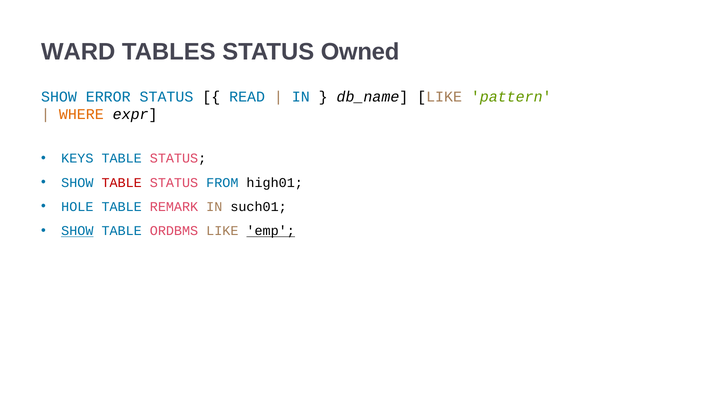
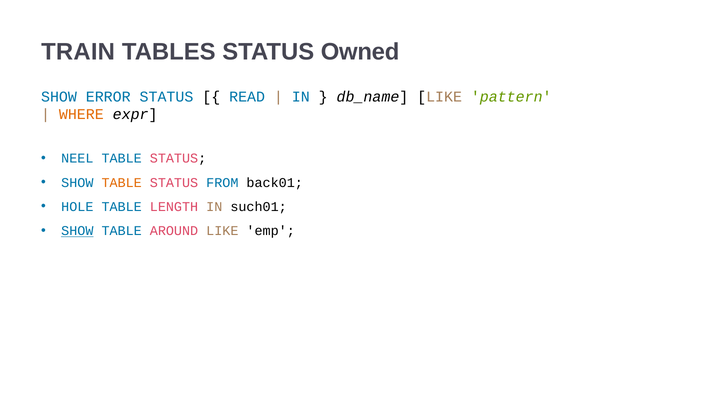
WARD: WARD -> TRAIN (78, 52)
KEYS: KEYS -> NEEL (77, 158)
TABLE colour: red -> orange (122, 182)
high01: high01 -> back01 (275, 182)
REMARK: REMARK -> LENGTH (174, 207)
ORDBMS: ORDBMS -> AROUND (174, 231)
emp underline: present -> none (271, 231)
